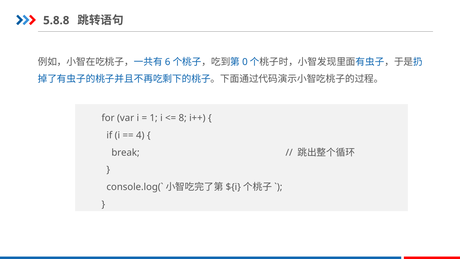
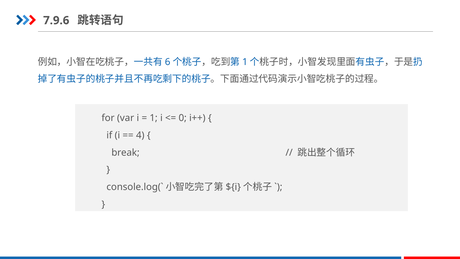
5.8.8: 5.8.8 -> 7.9.6 (56, 20)
0: 0 -> 1 (245, 62)
8: 8 -> 0 (183, 118)
